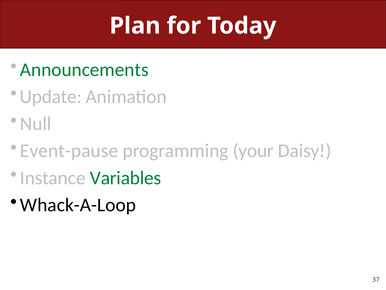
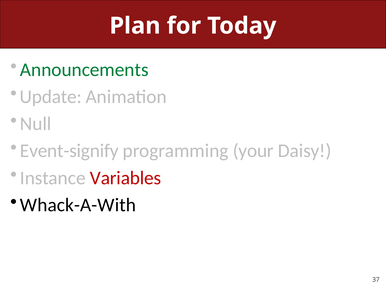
Event-pause: Event-pause -> Event-signify (69, 151)
Variables colour: green -> red (126, 178)
Whack-A-Loop: Whack-A-Loop -> Whack-A-With (78, 205)
